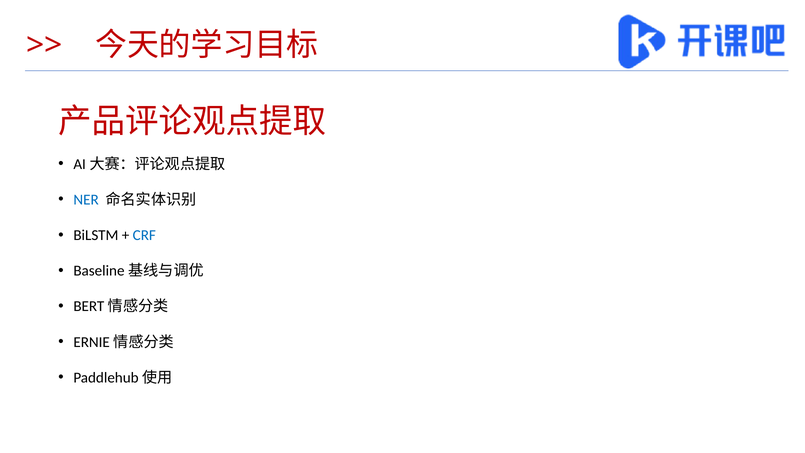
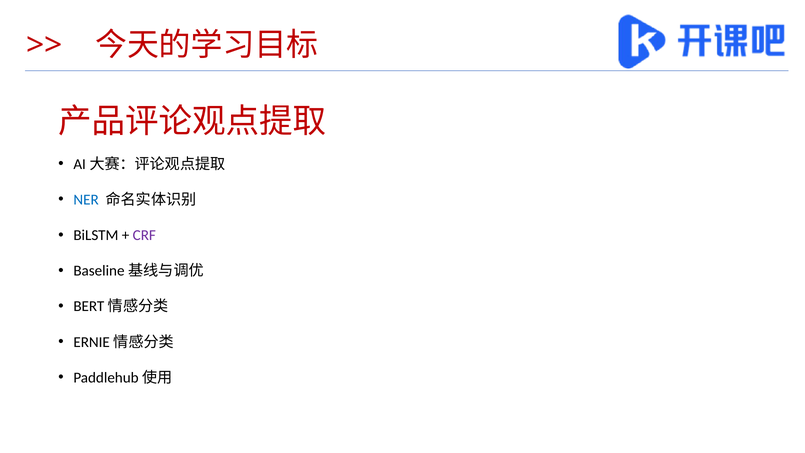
CRF colour: blue -> purple (144, 235)
